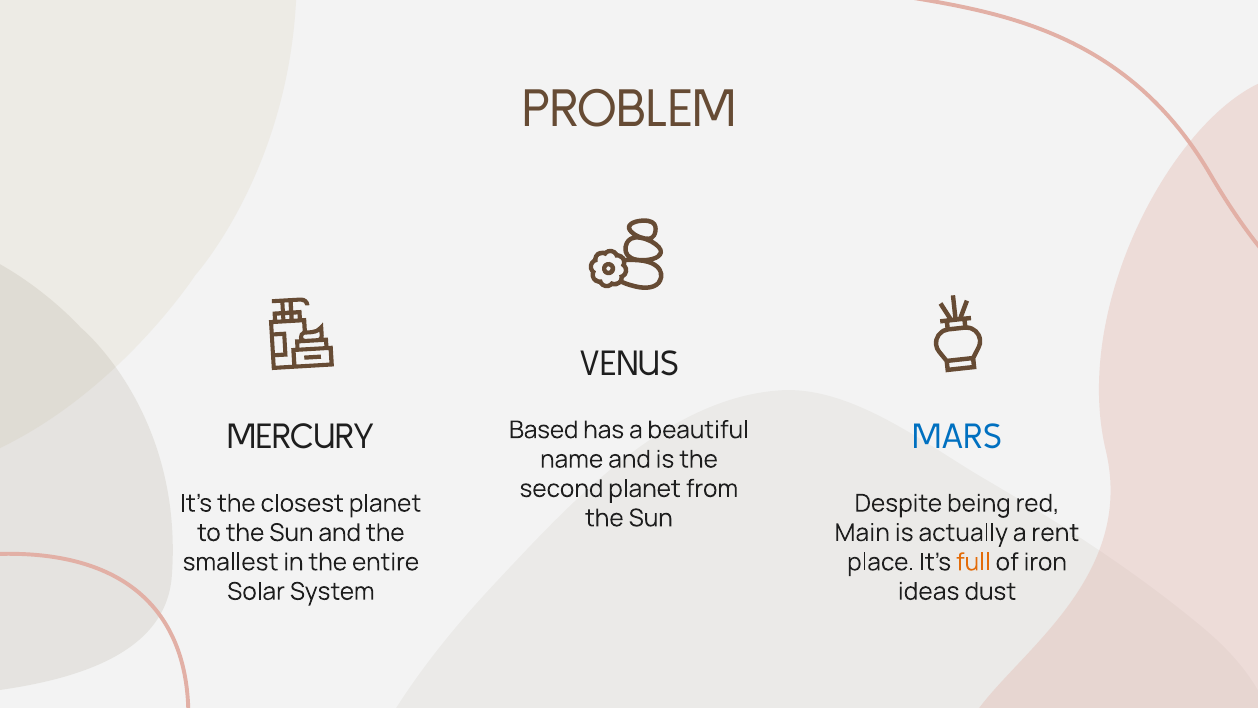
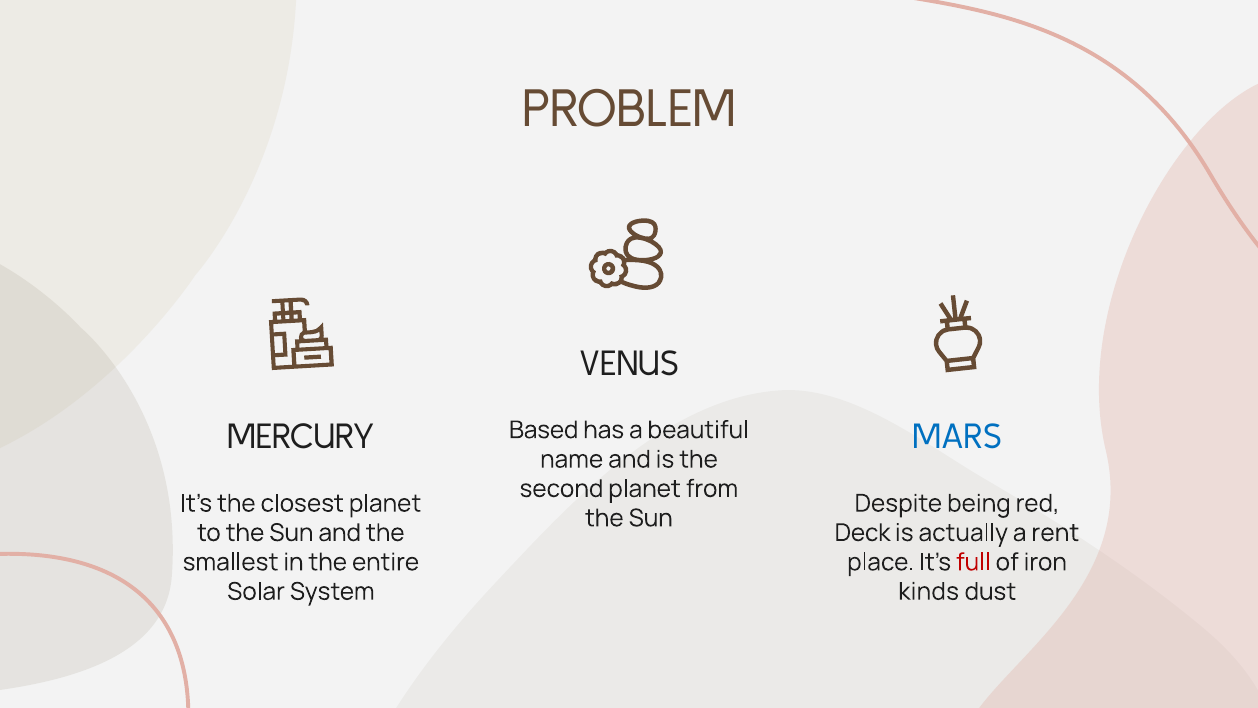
Main: Main -> Deck (863, 533)
full colour: orange -> red (973, 562)
ideas: ideas -> kinds (929, 591)
